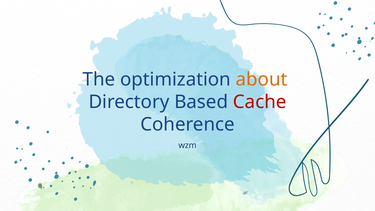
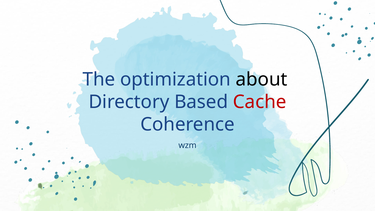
about colour: orange -> black (262, 79)
